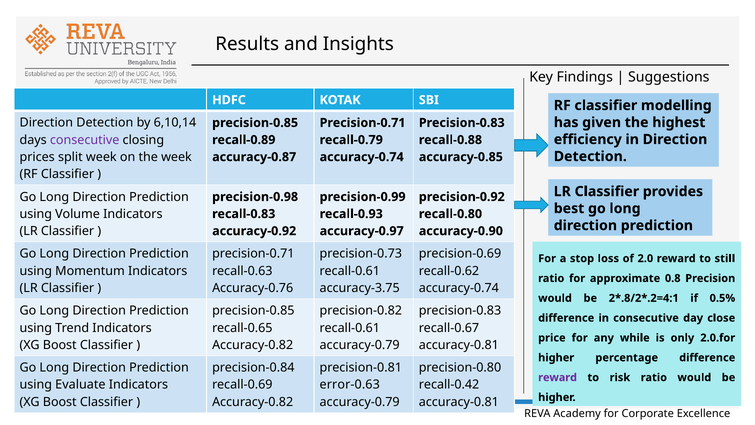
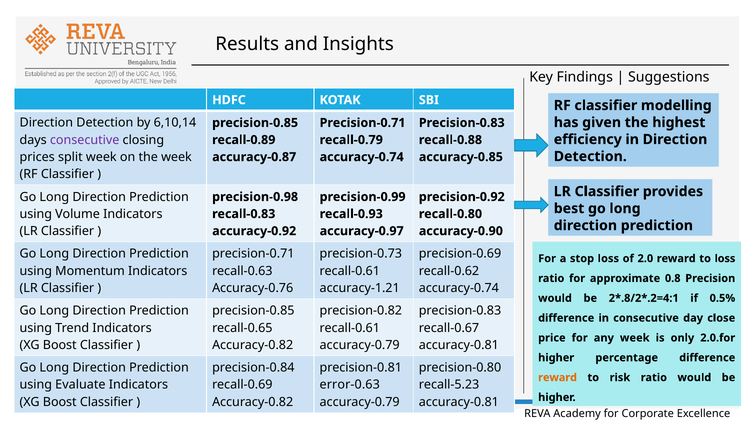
to still: still -> loss (725, 258)
accuracy-3.75: accuracy-3.75 -> accuracy-1.21 (360, 288)
any while: while -> week (635, 338)
reward colour: purple -> orange (558, 377)
recall-0.42: recall-0.42 -> recall-5.23 (449, 385)
